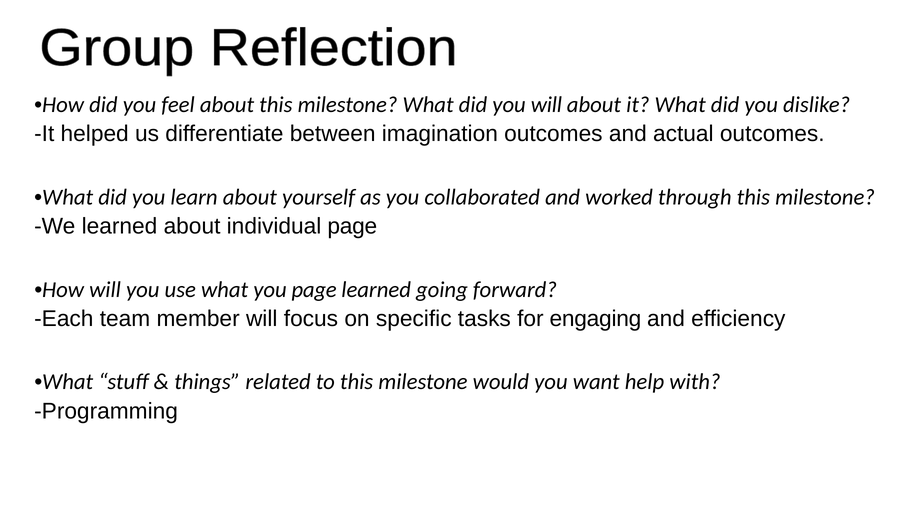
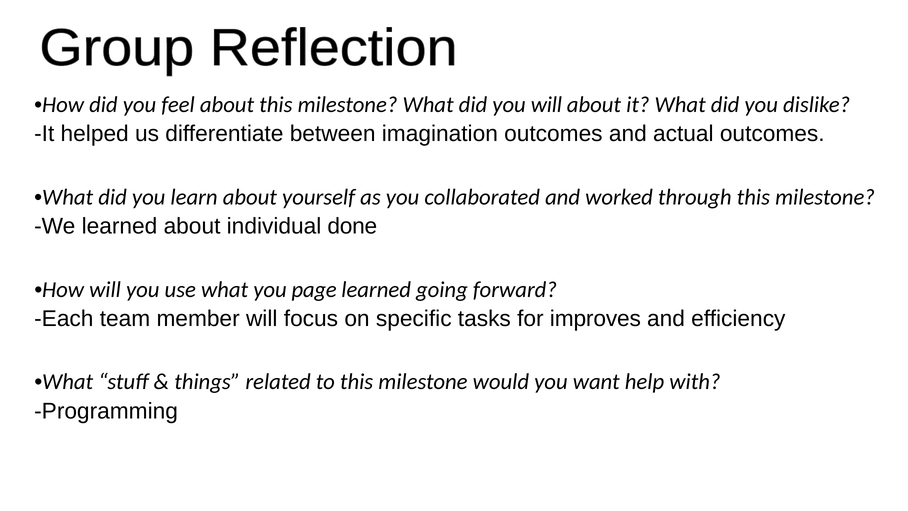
individual page: page -> done (352, 226)
engaging: engaging -> improves (595, 319)
